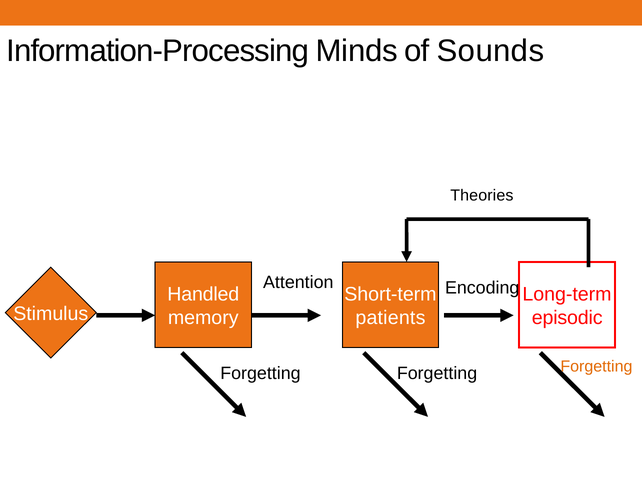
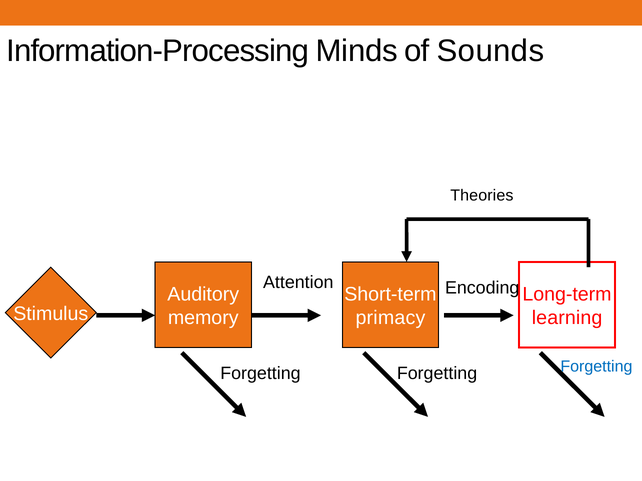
Handled: Handled -> Auditory (203, 295)
patients: patients -> primacy (390, 318)
episodic: episodic -> learning (567, 318)
Forgetting colour: orange -> blue (596, 367)
